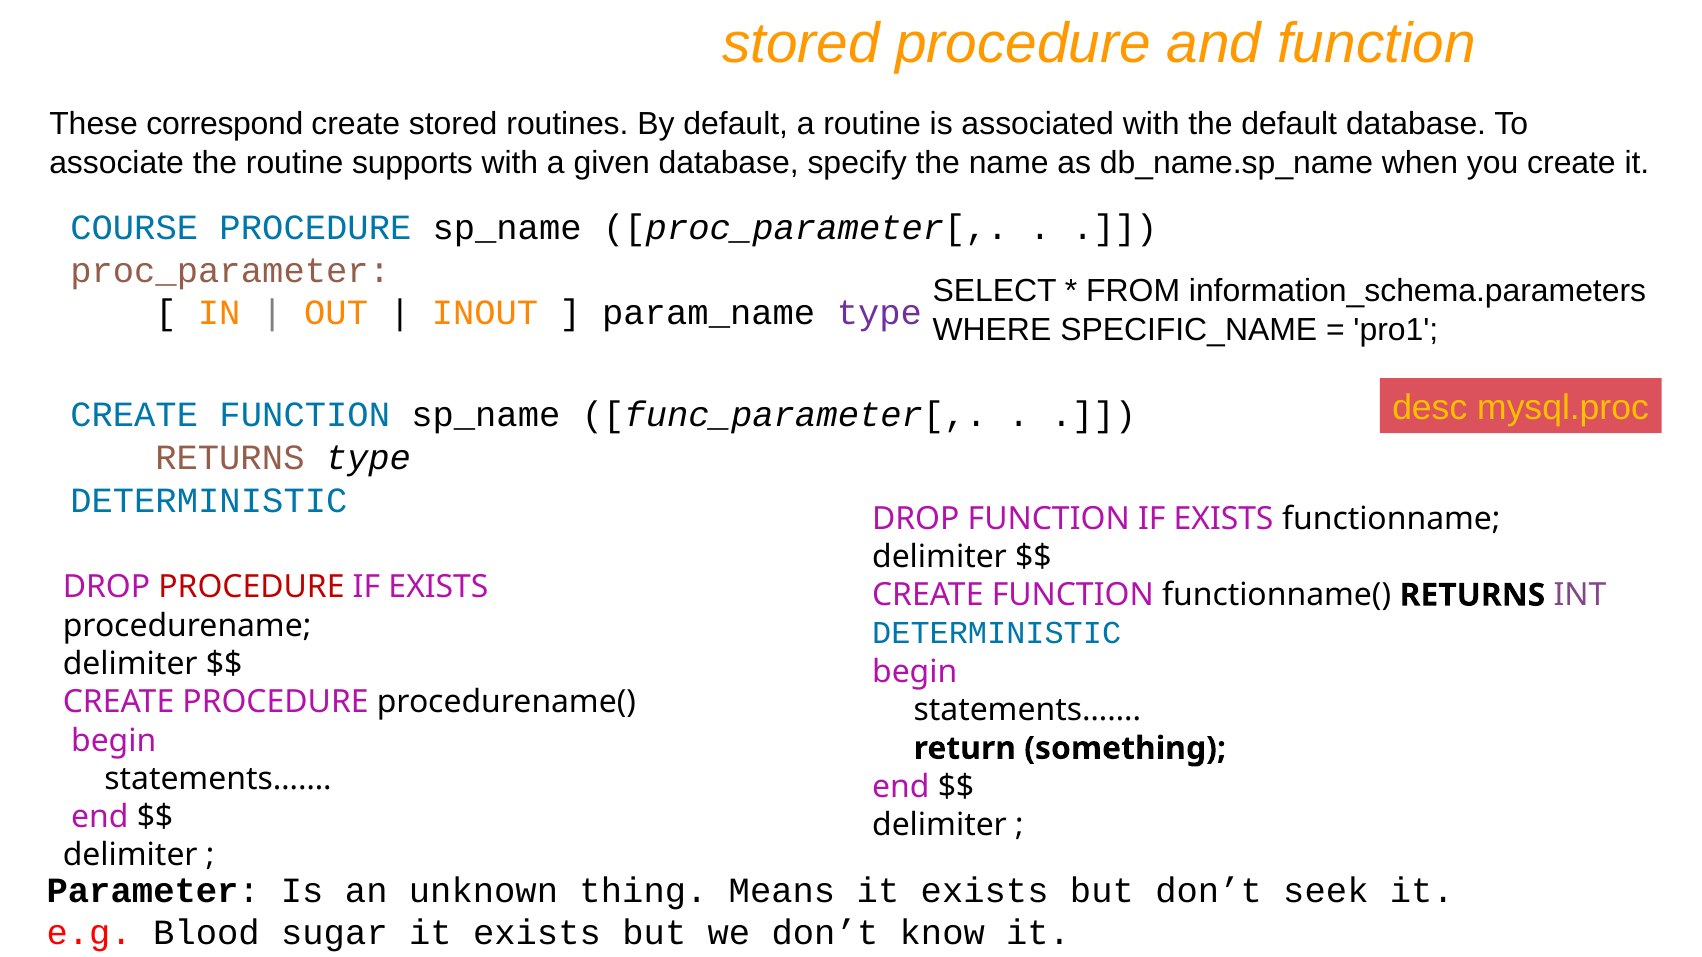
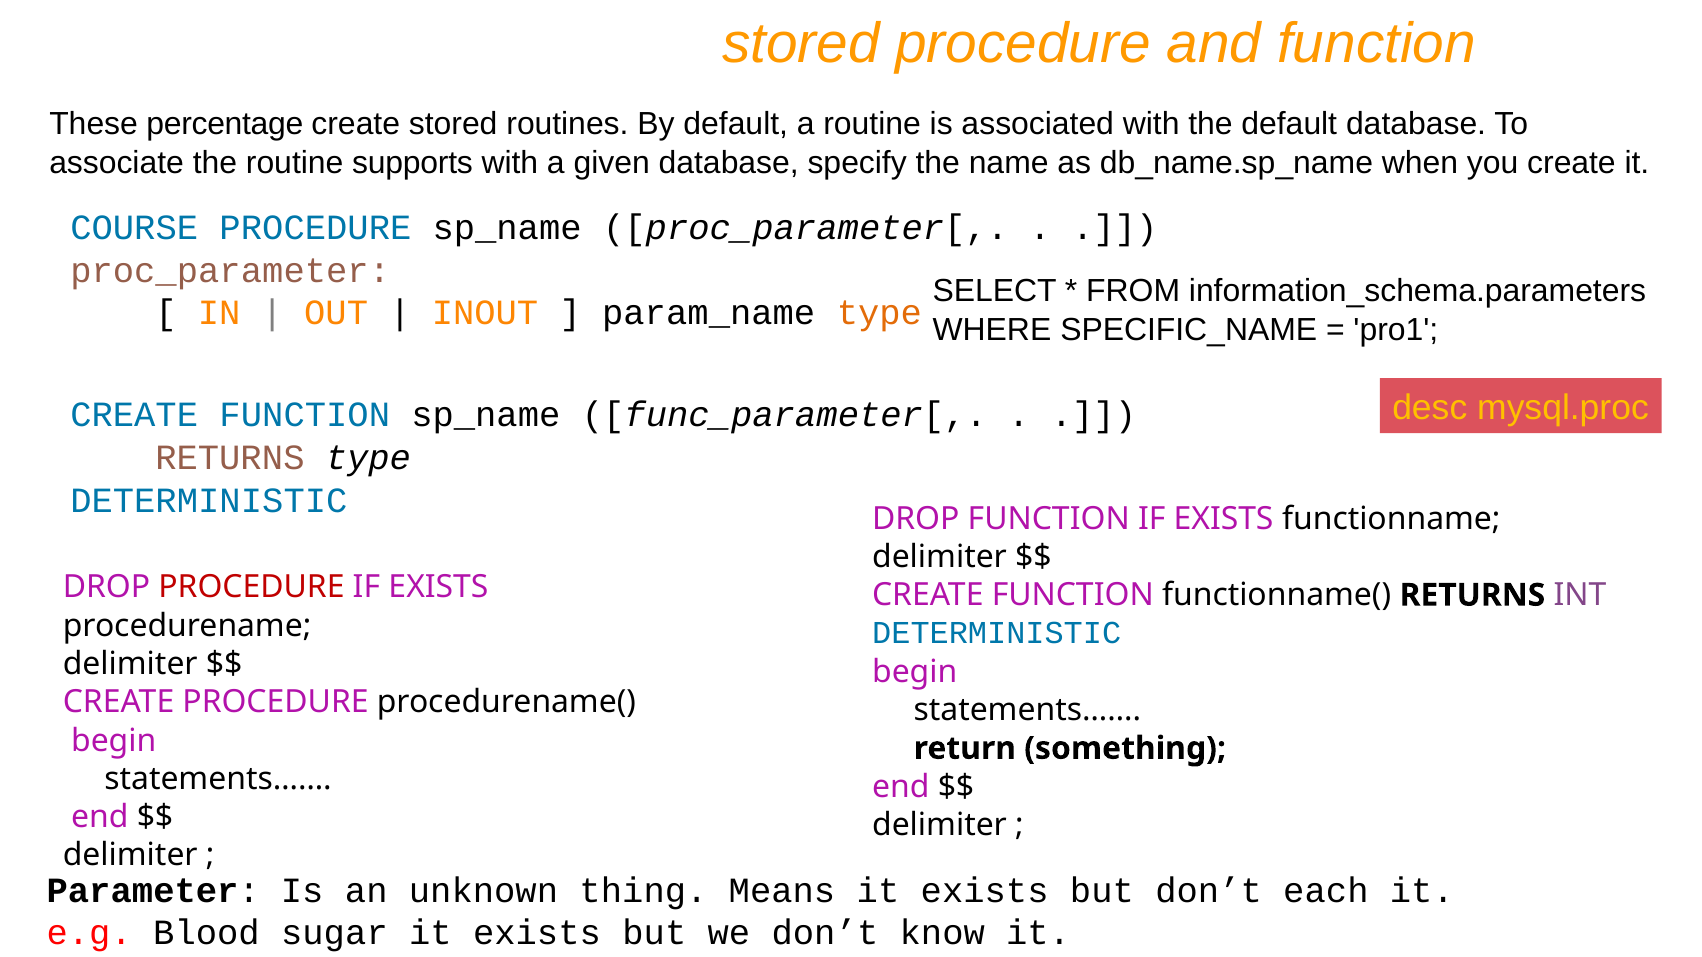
correspond: correspond -> percentage (225, 124)
type colour: purple -> orange (879, 313)
seek: seek -> each (1326, 891)
